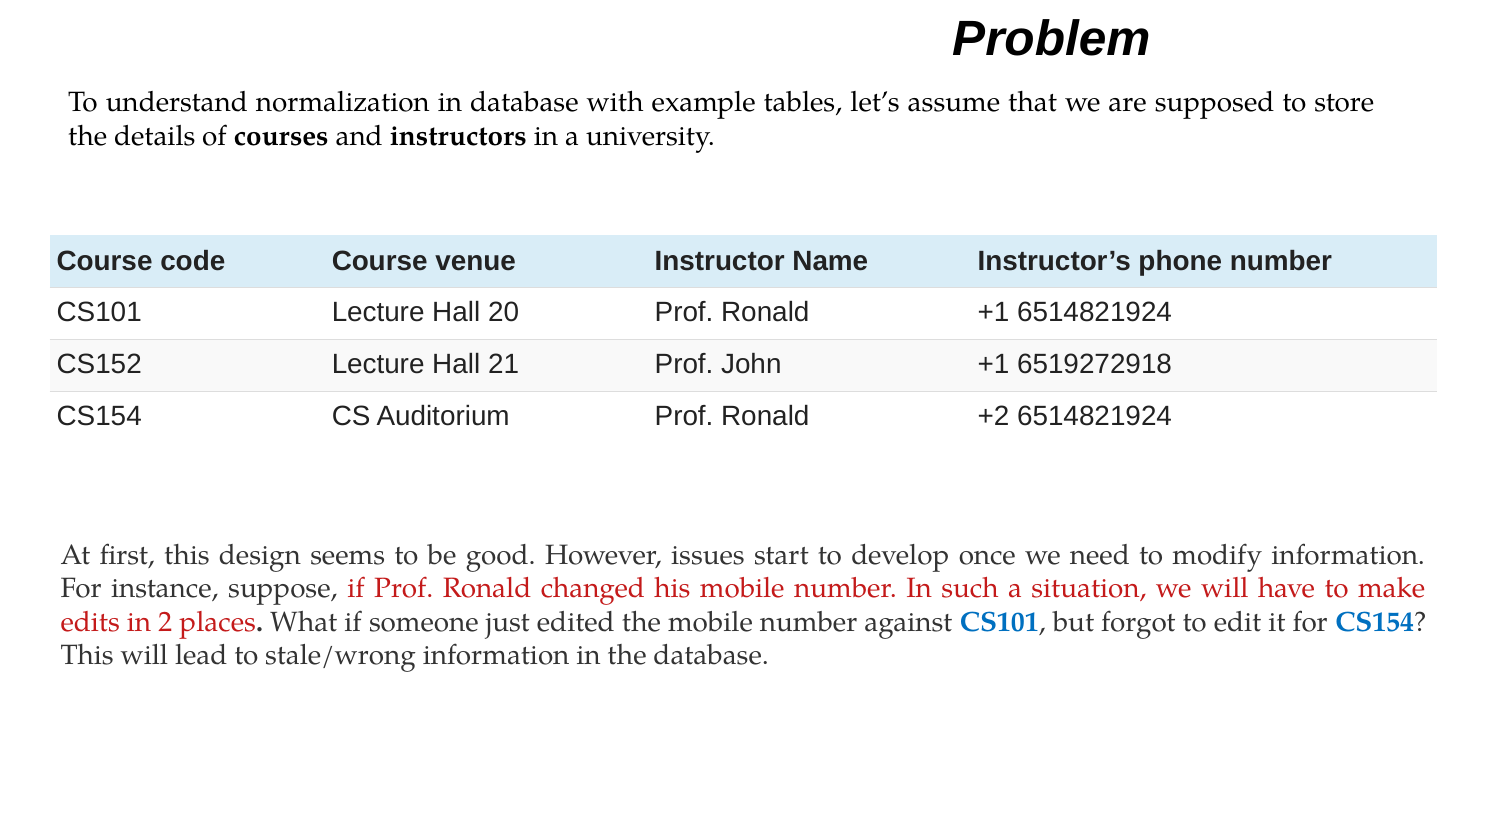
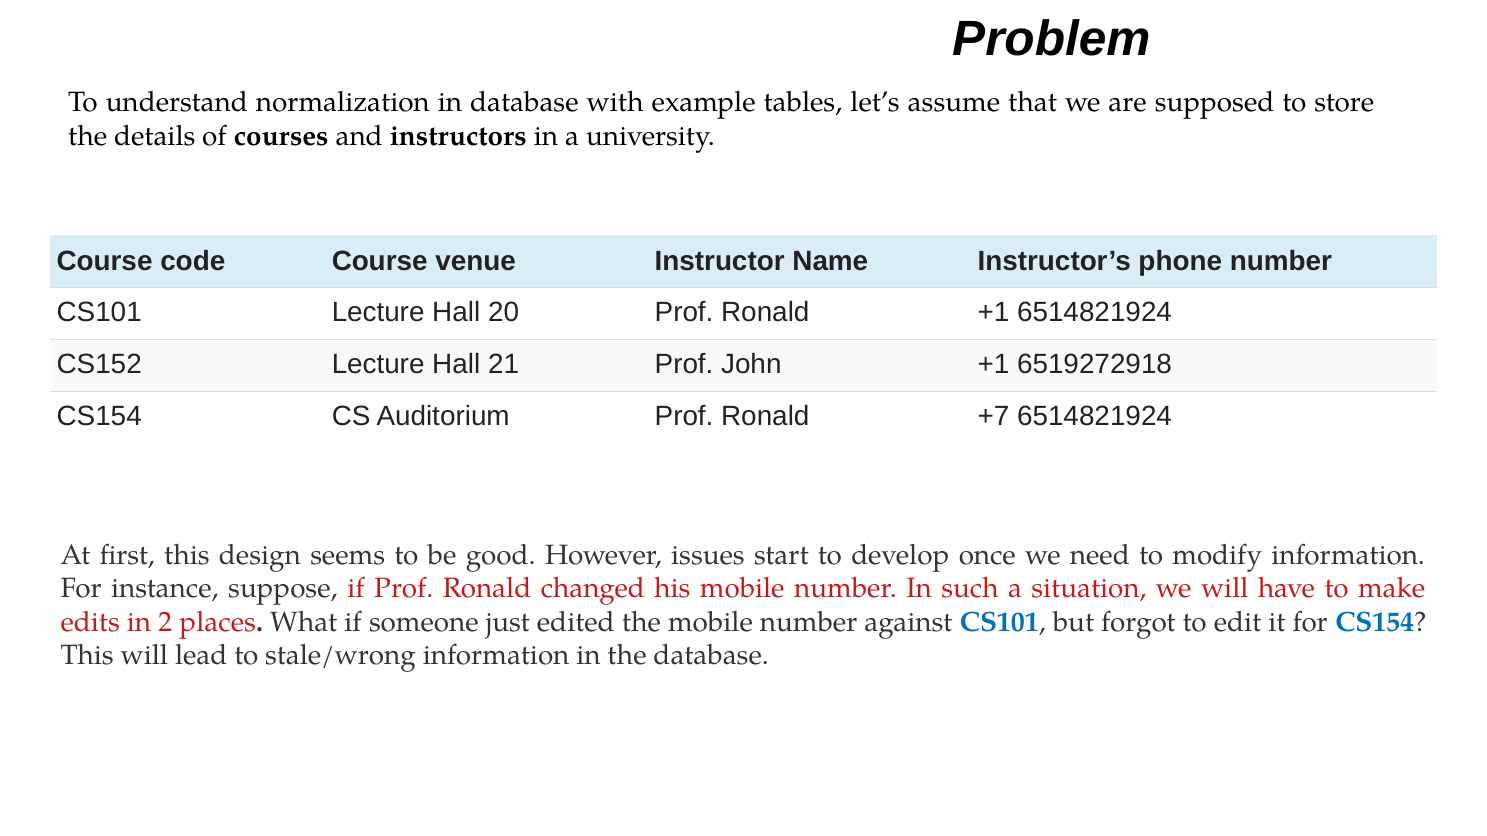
+2: +2 -> +7 (993, 417)
